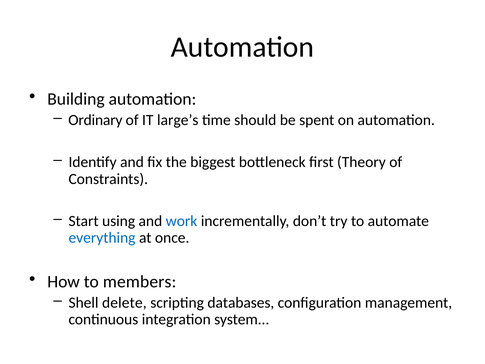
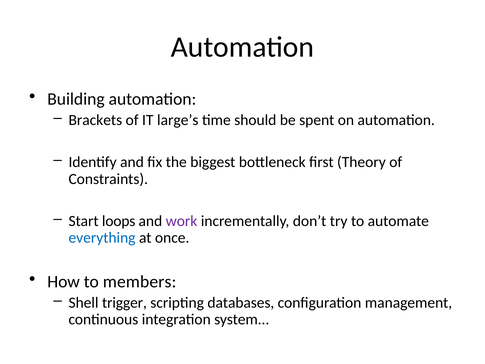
Ordinary: Ordinary -> Brackets (95, 120)
using: using -> loops (119, 221)
work colour: blue -> purple (182, 221)
delete: delete -> trigger (124, 303)
